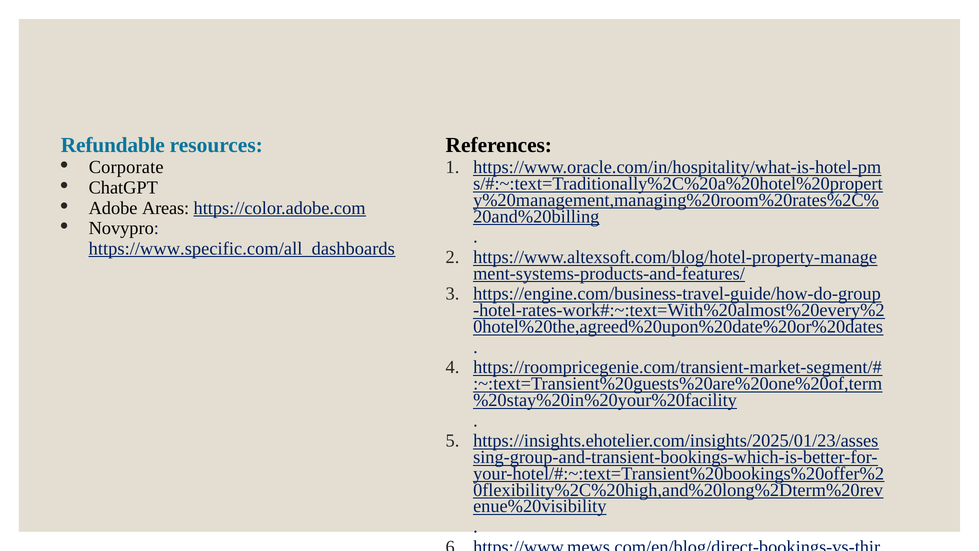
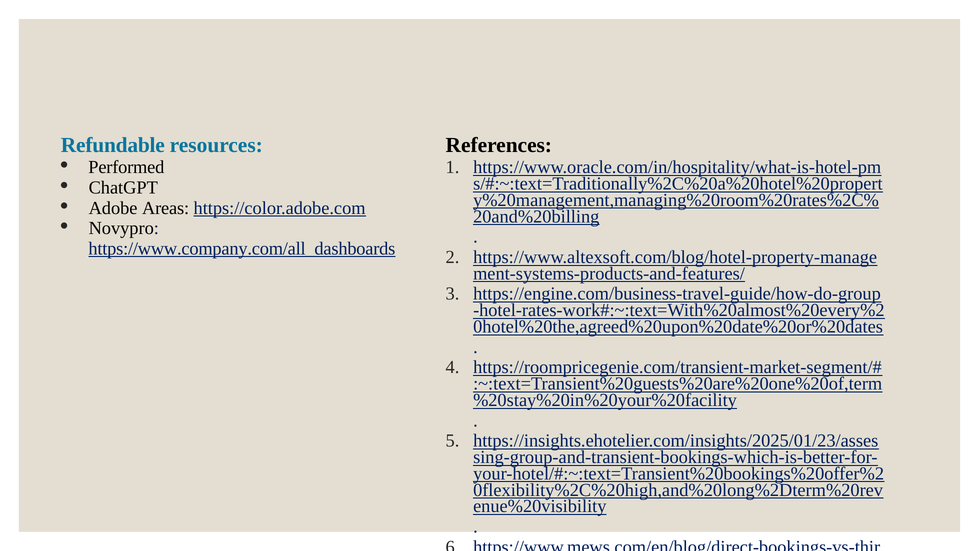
Corporate: Corporate -> Performed (126, 167)
https://www.specific.com/all_dashboards: https://www.specific.com/all_dashboards -> https://www.company.com/all_dashboards (242, 248)
